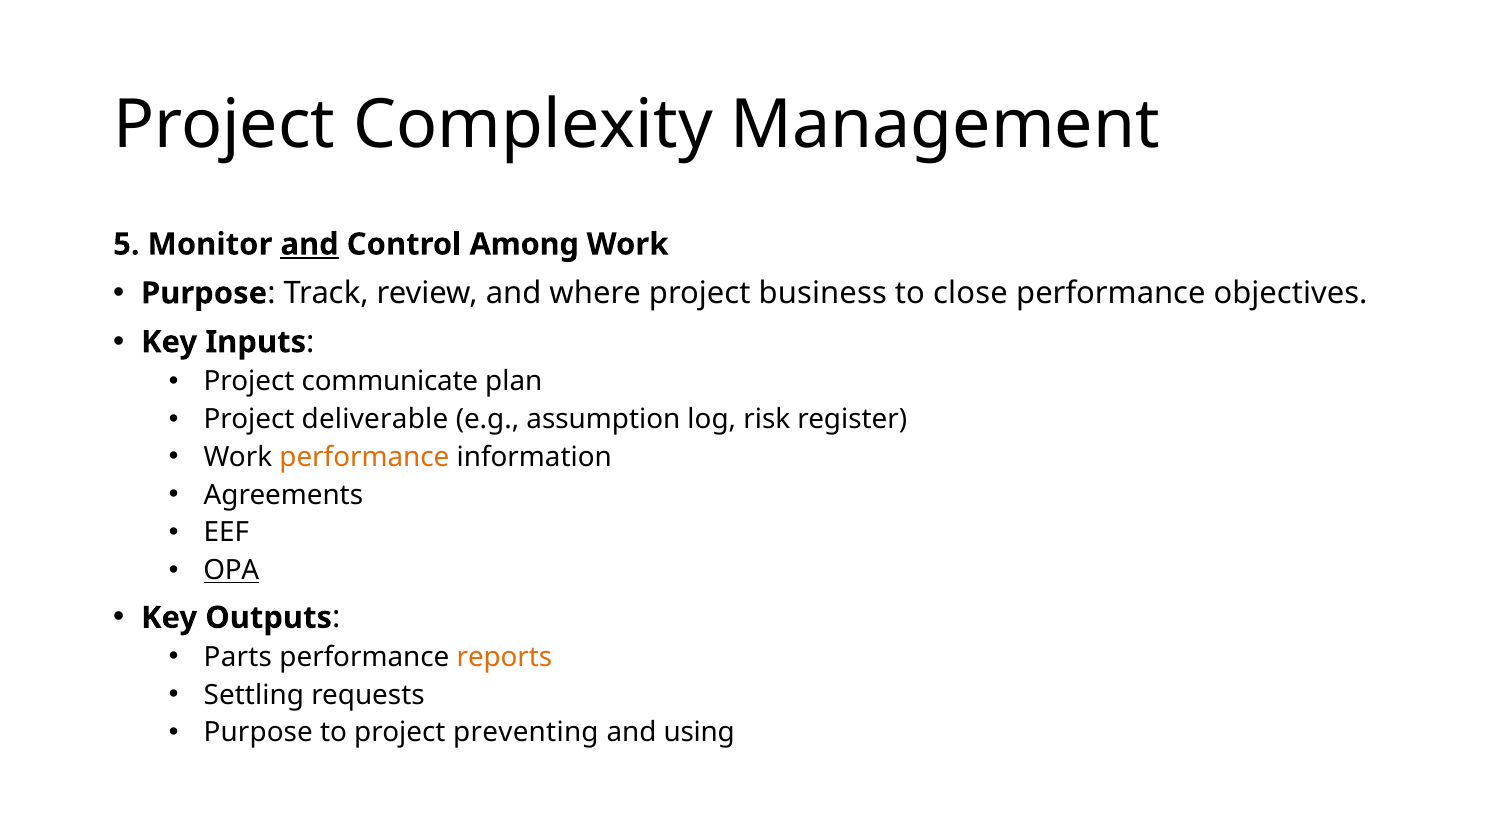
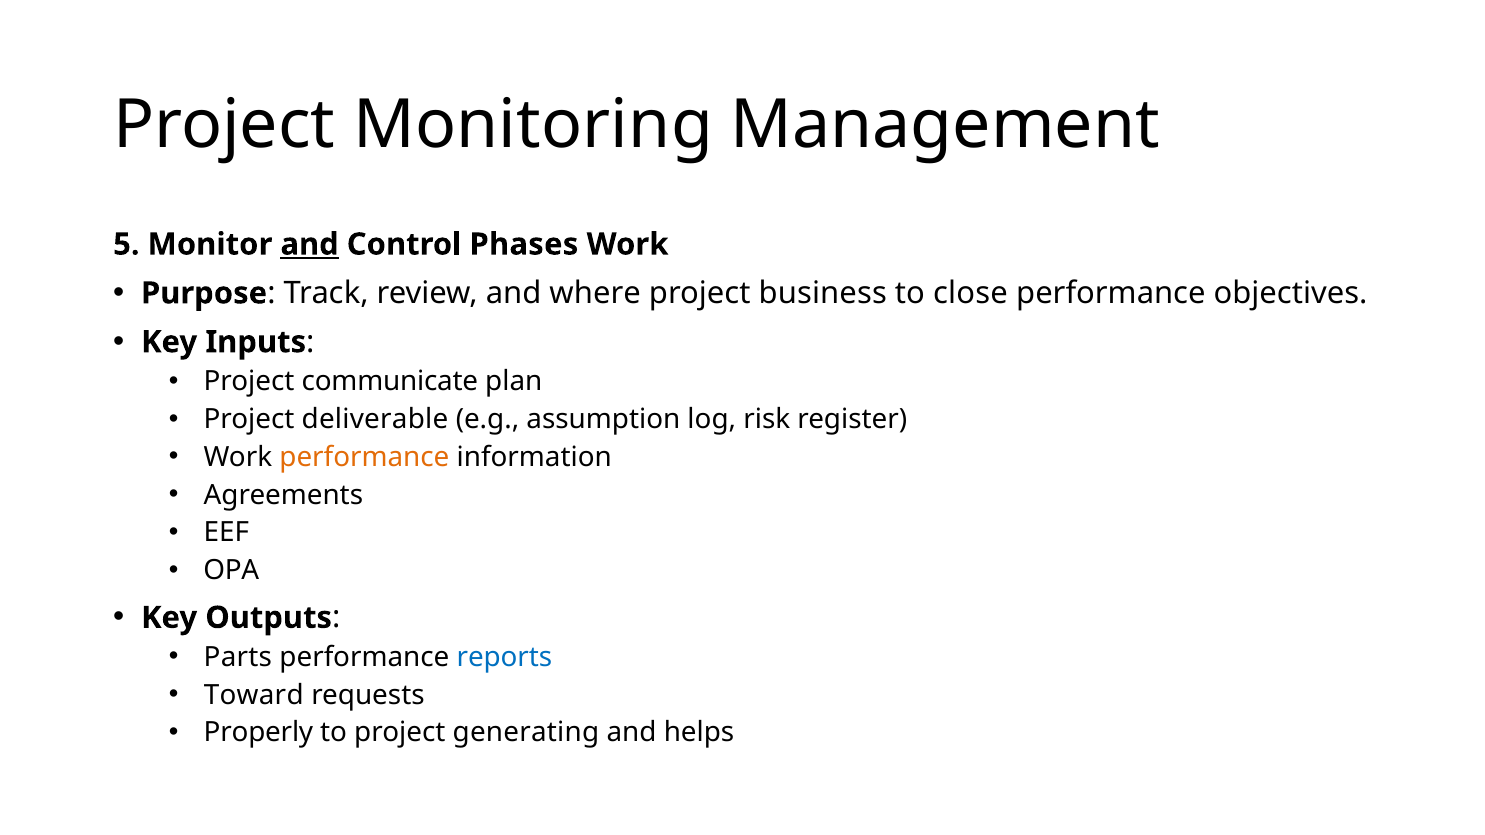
Complexity: Complexity -> Monitoring (533, 125)
Among: Among -> Phases (524, 244)
OPA underline: present -> none (231, 571)
reports colour: orange -> blue (504, 657)
Settling: Settling -> Toward (254, 695)
Purpose: Purpose -> Properly (258, 733)
preventing: preventing -> generating (526, 733)
using: using -> helps (699, 733)
